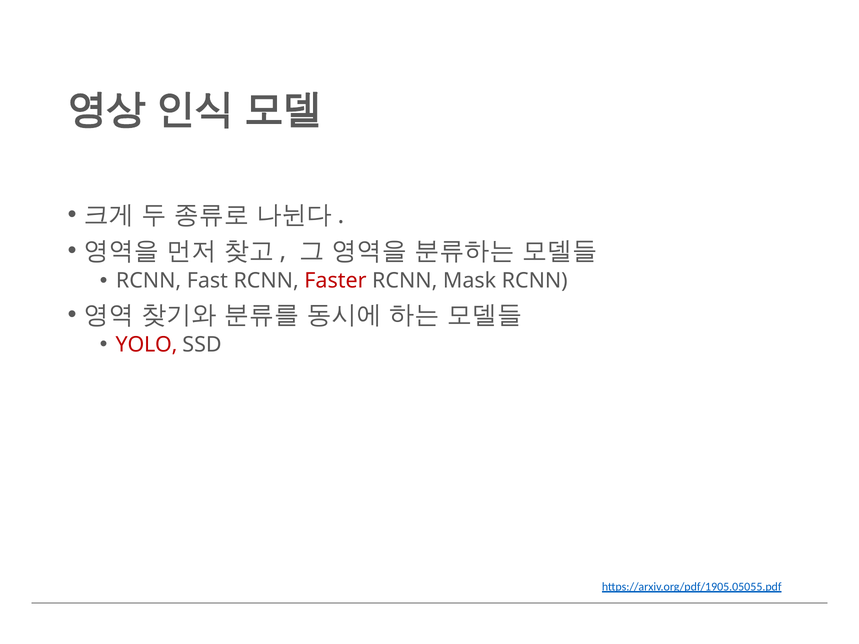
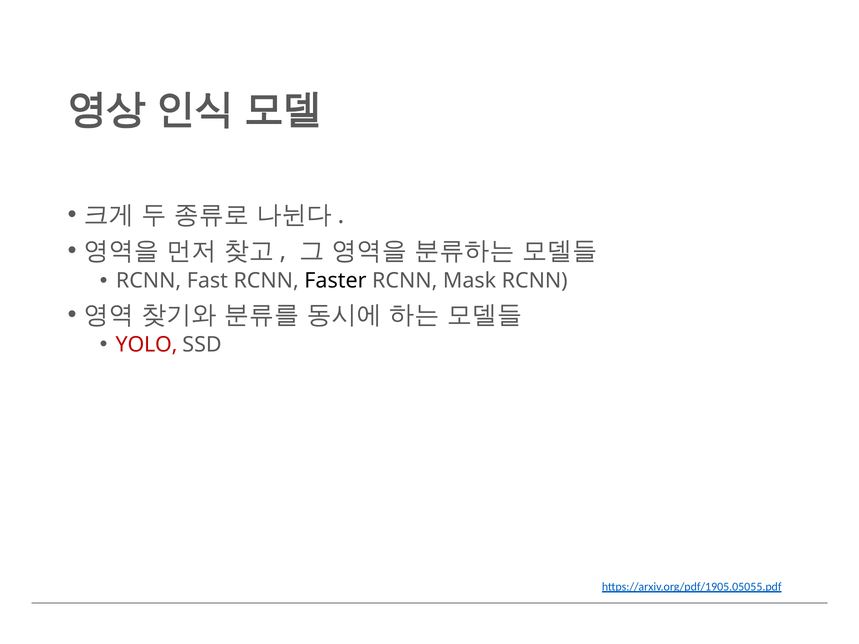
Faster colour: red -> black (335, 281)
